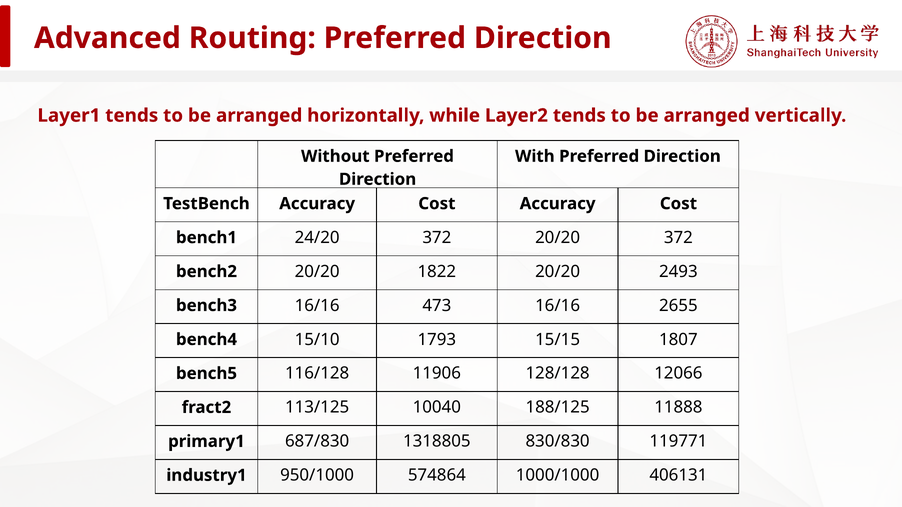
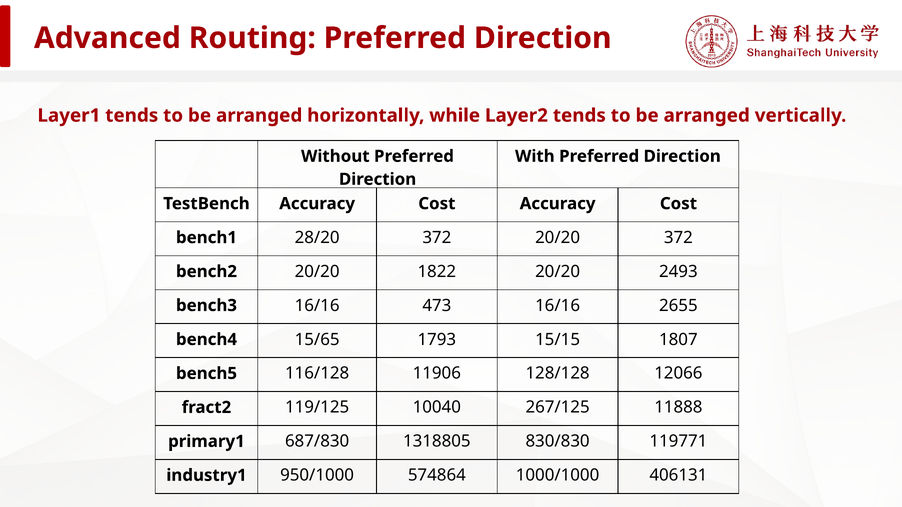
24/20: 24/20 -> 28/20 (317, 238)
15/10: 15/10 -> 15/65 (317, 340)
113/125: 113/125 -> 119/125 (317, 408)
188/125: 188/125 -> 267/125 (558, 408)
